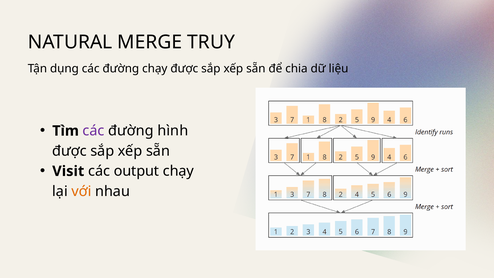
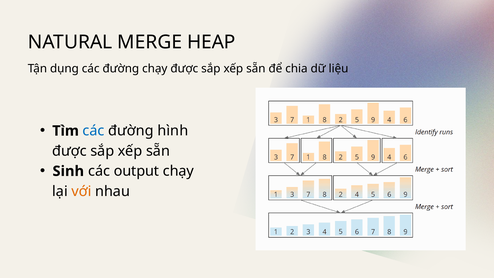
TRUY: TRUY -> HEAP (211, 42)
các colour: purple -> blue (94, 131)
Visit: Visit -> Sinh (68, 171)
